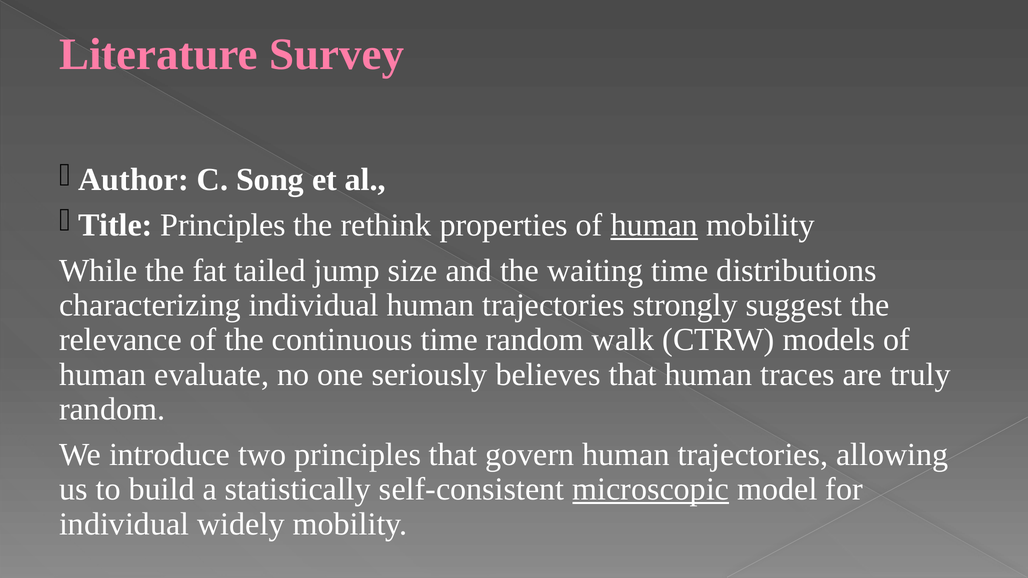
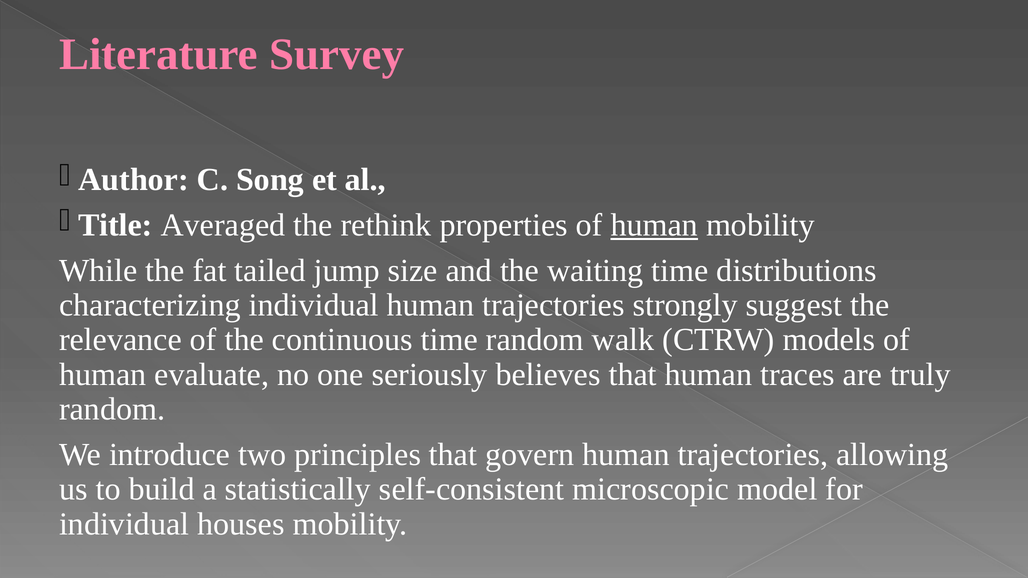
Principles: Principles -> Averaged (223, 225)
microscopic underline: present -> none (651, 489)
widely: widely -> houses (241, 524)
